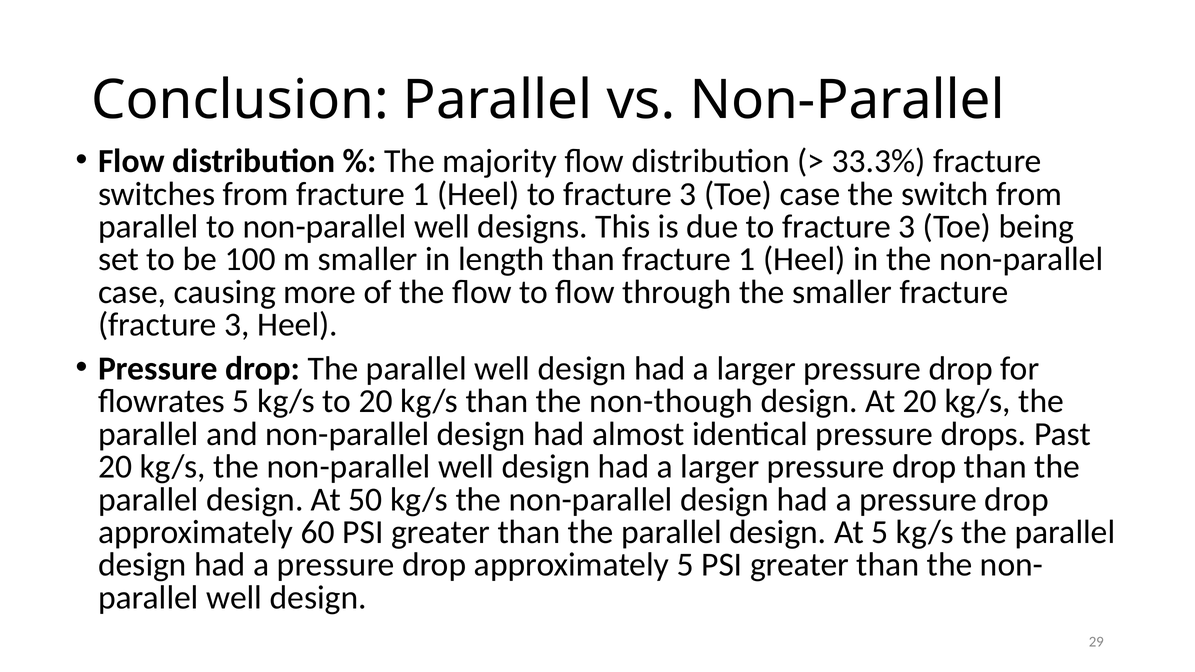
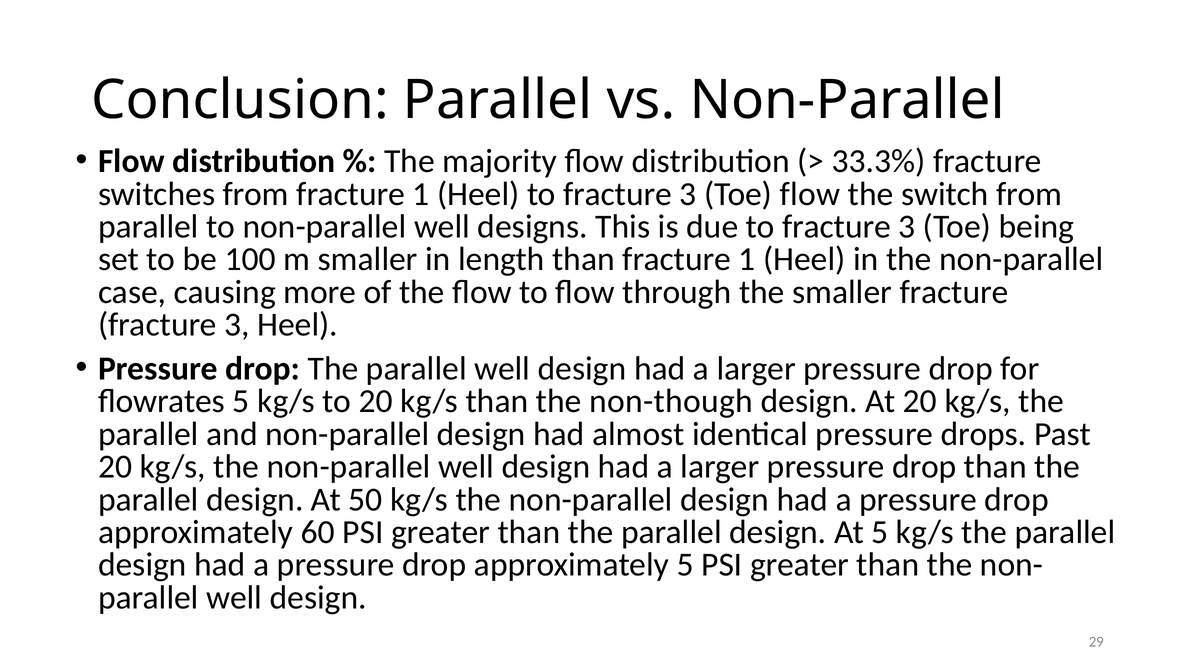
Toe case: case -> flow (810, 194)
